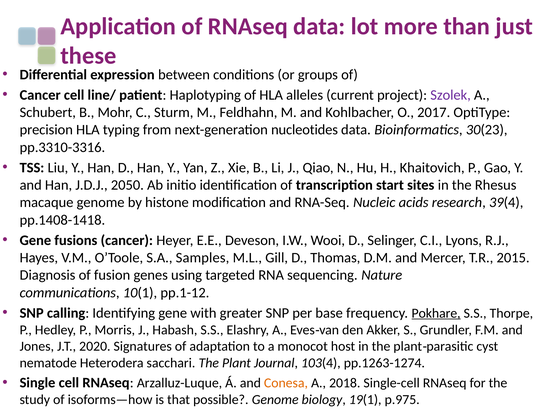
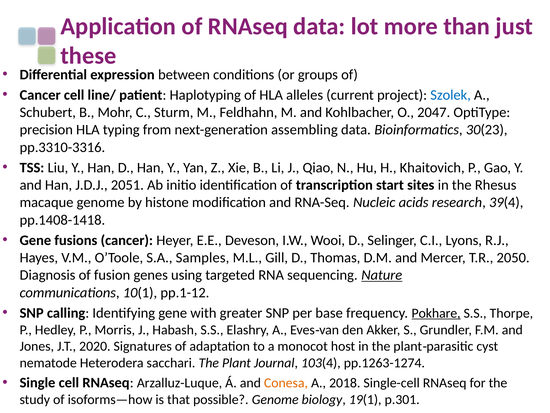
Szolek colour: purple -> blue (451, 95)
2017: 2017 -> 2047 (434, 112)
nucleotides: nucleotides -> assembling (304, 130)
2050: 2050 -> 2051 (127, 185)
2015: 2015 -> 2050 (513, 257)
Nature underline: none -> present (382, 275)
p.975: p.975 -> p.301 (402, 399)
